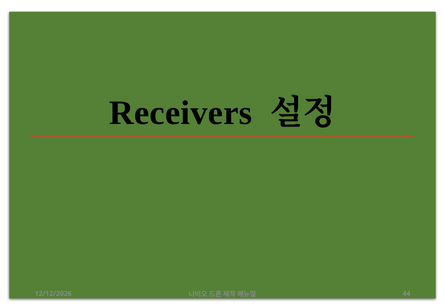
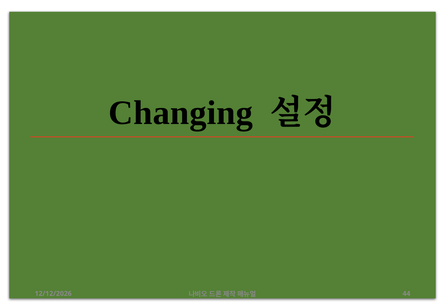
Receivers: Receivers -> Changing (181, 113)
